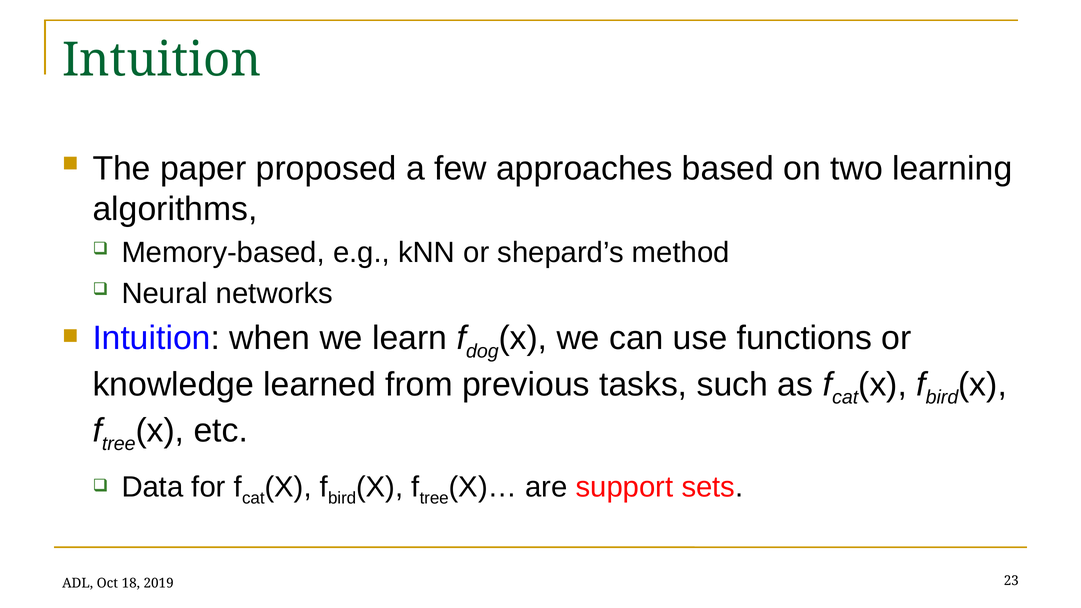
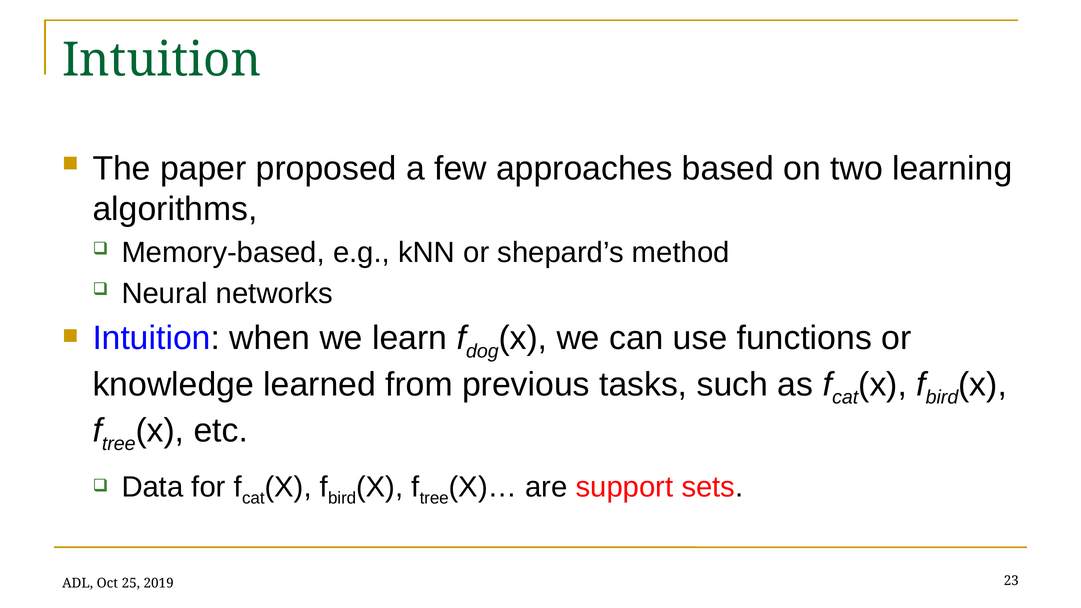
18: 18 -> 25 (131, 583)
